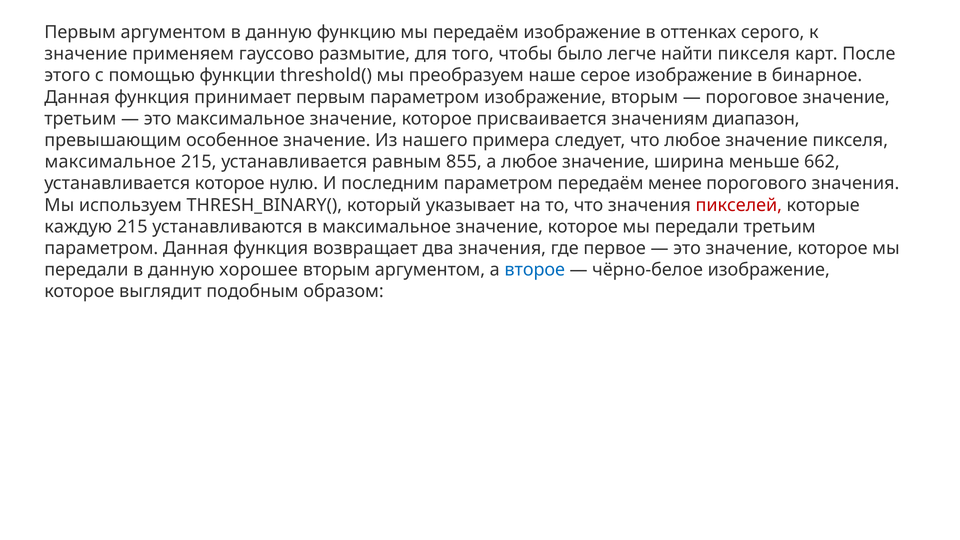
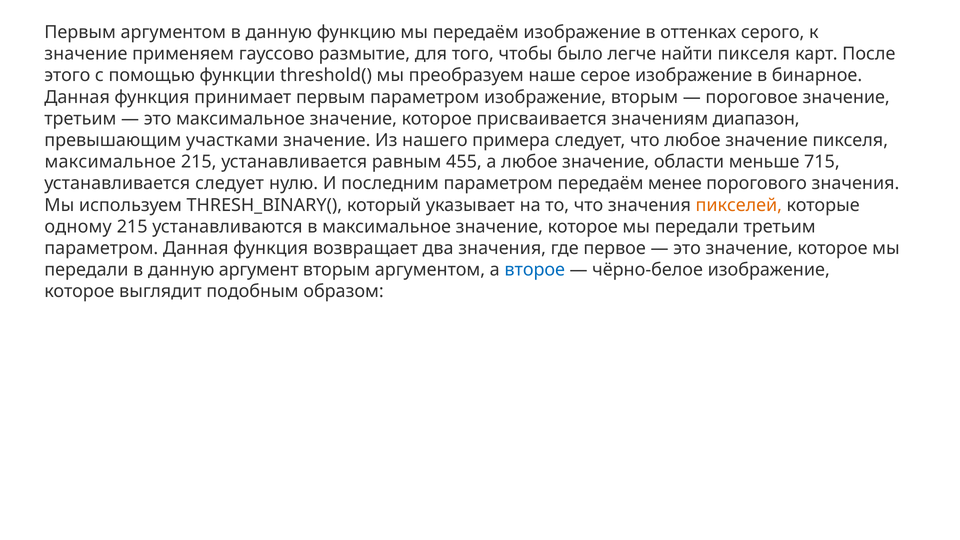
особенное: особенное -> участками (232, 140)
855: 855 -> 455 (464, 162)
ширина: ширина -> области (689, 162)
662: 662 -> 715 (822, 162)
устанавливается которое: которое -> следует (230, 184)
пикселей colour: red -> orange (739, 205)
каждую: каждую -> одному (78, 227)
хорошее: хорошее -> аргумент (259, 270)
